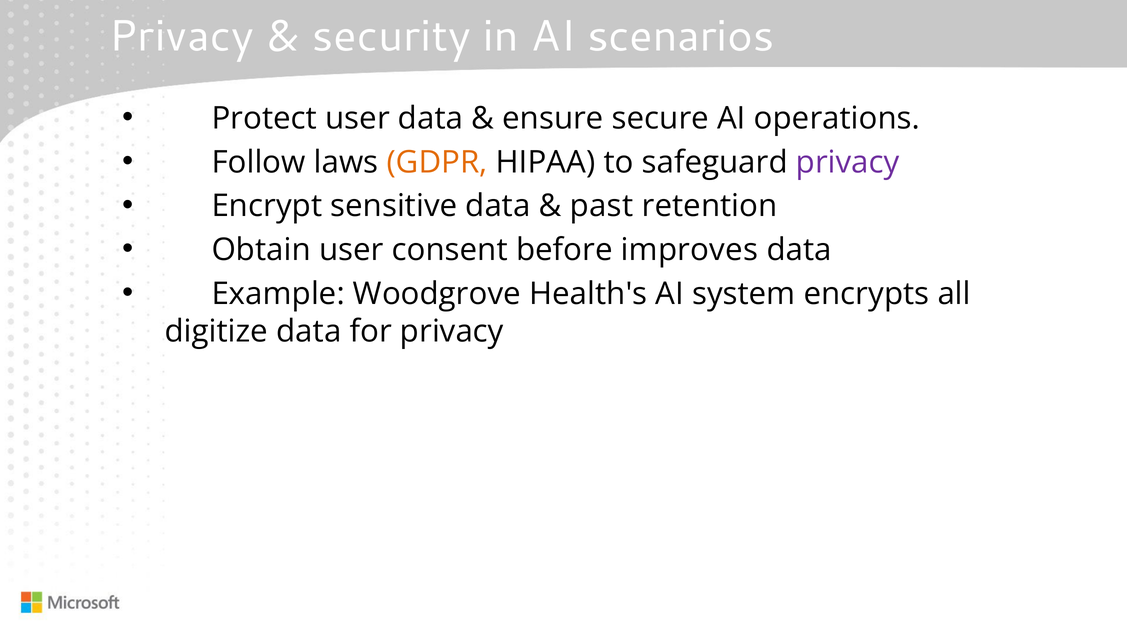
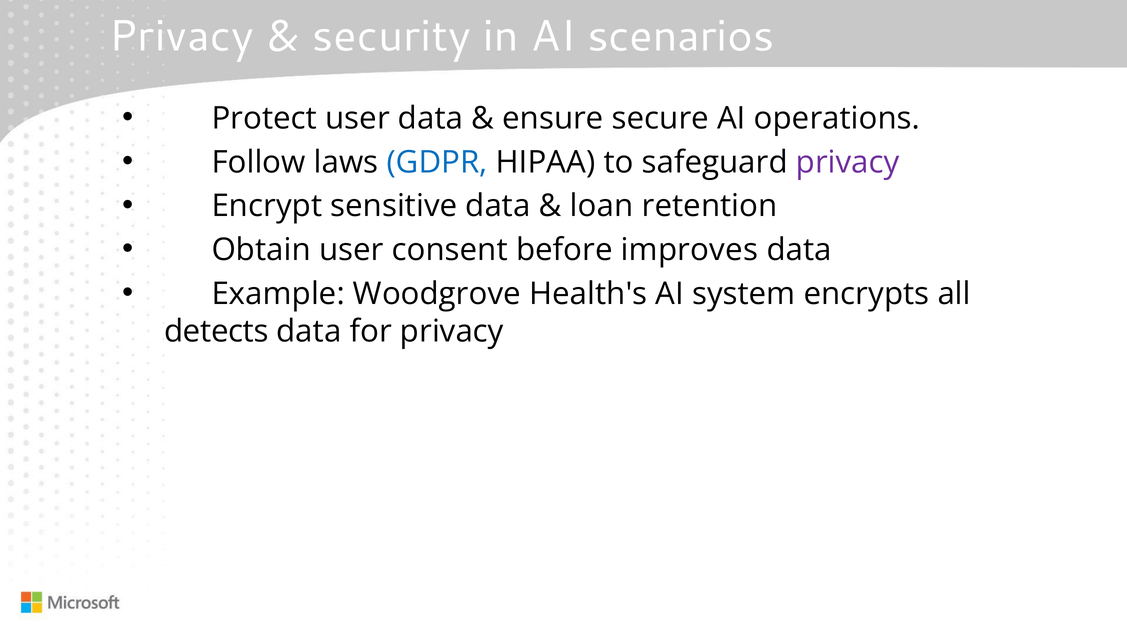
GDPR colour: orange -> blue (437, 162)
past: past -> loan (602, 206)
digitize: digitize -> detects (216, 331)
